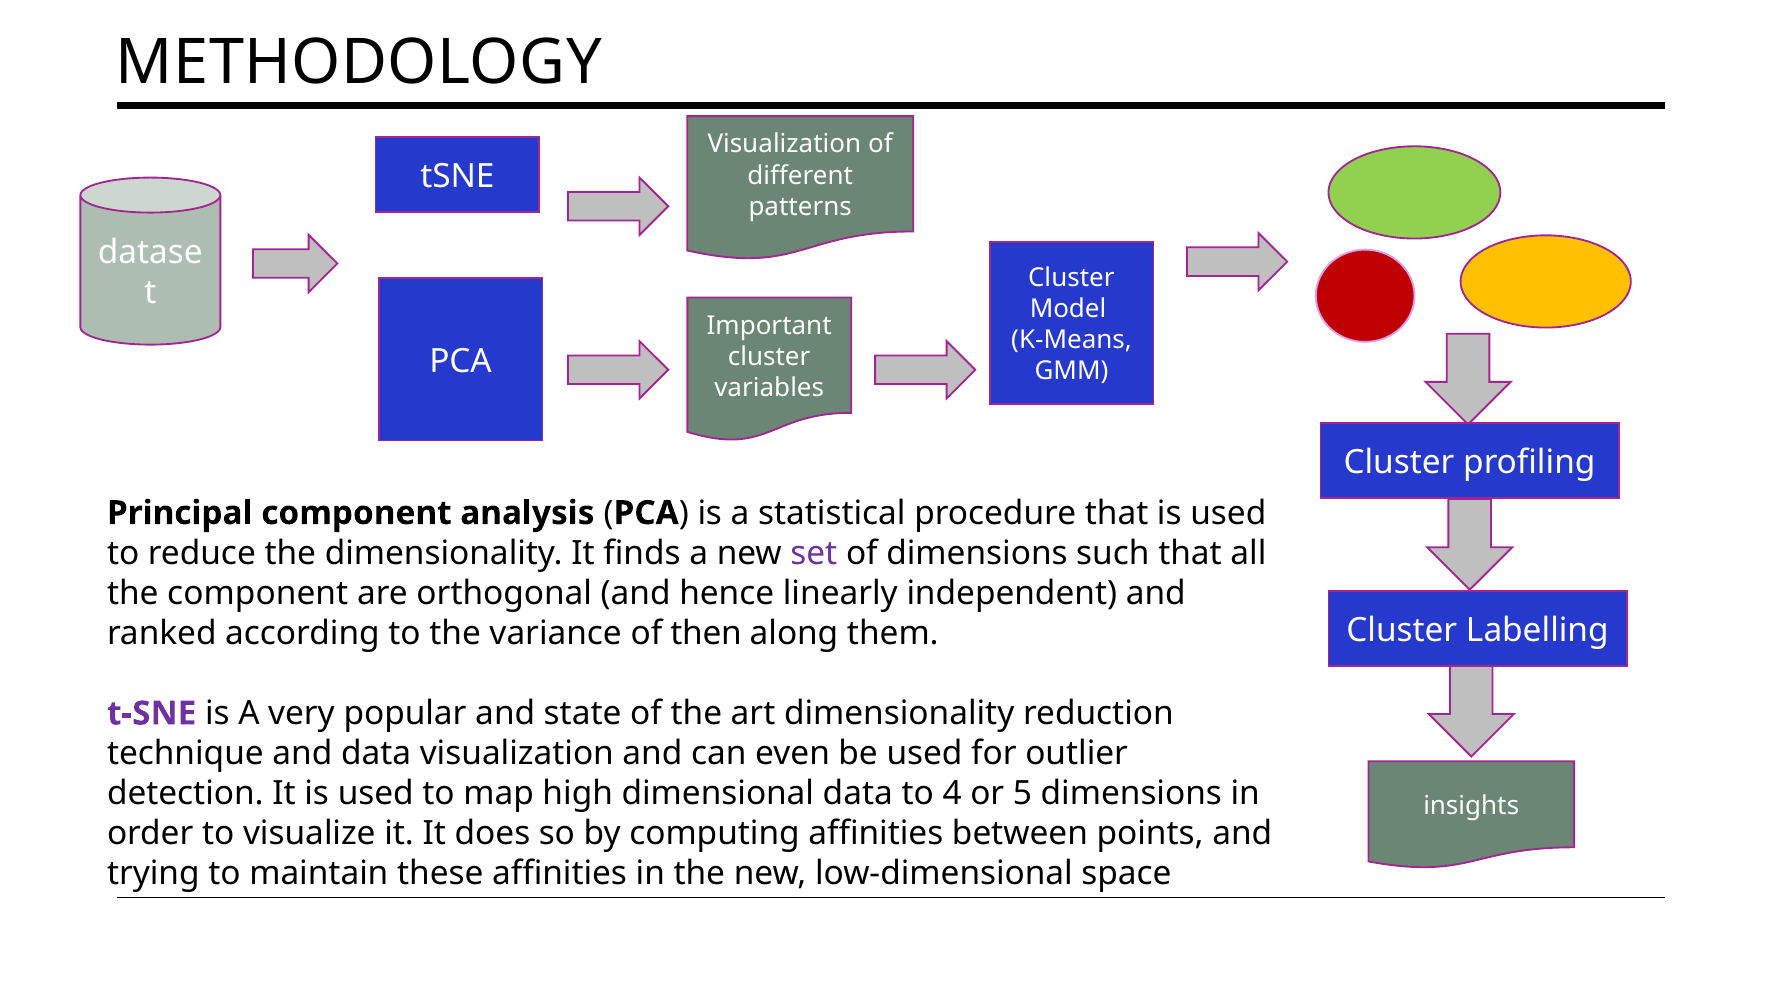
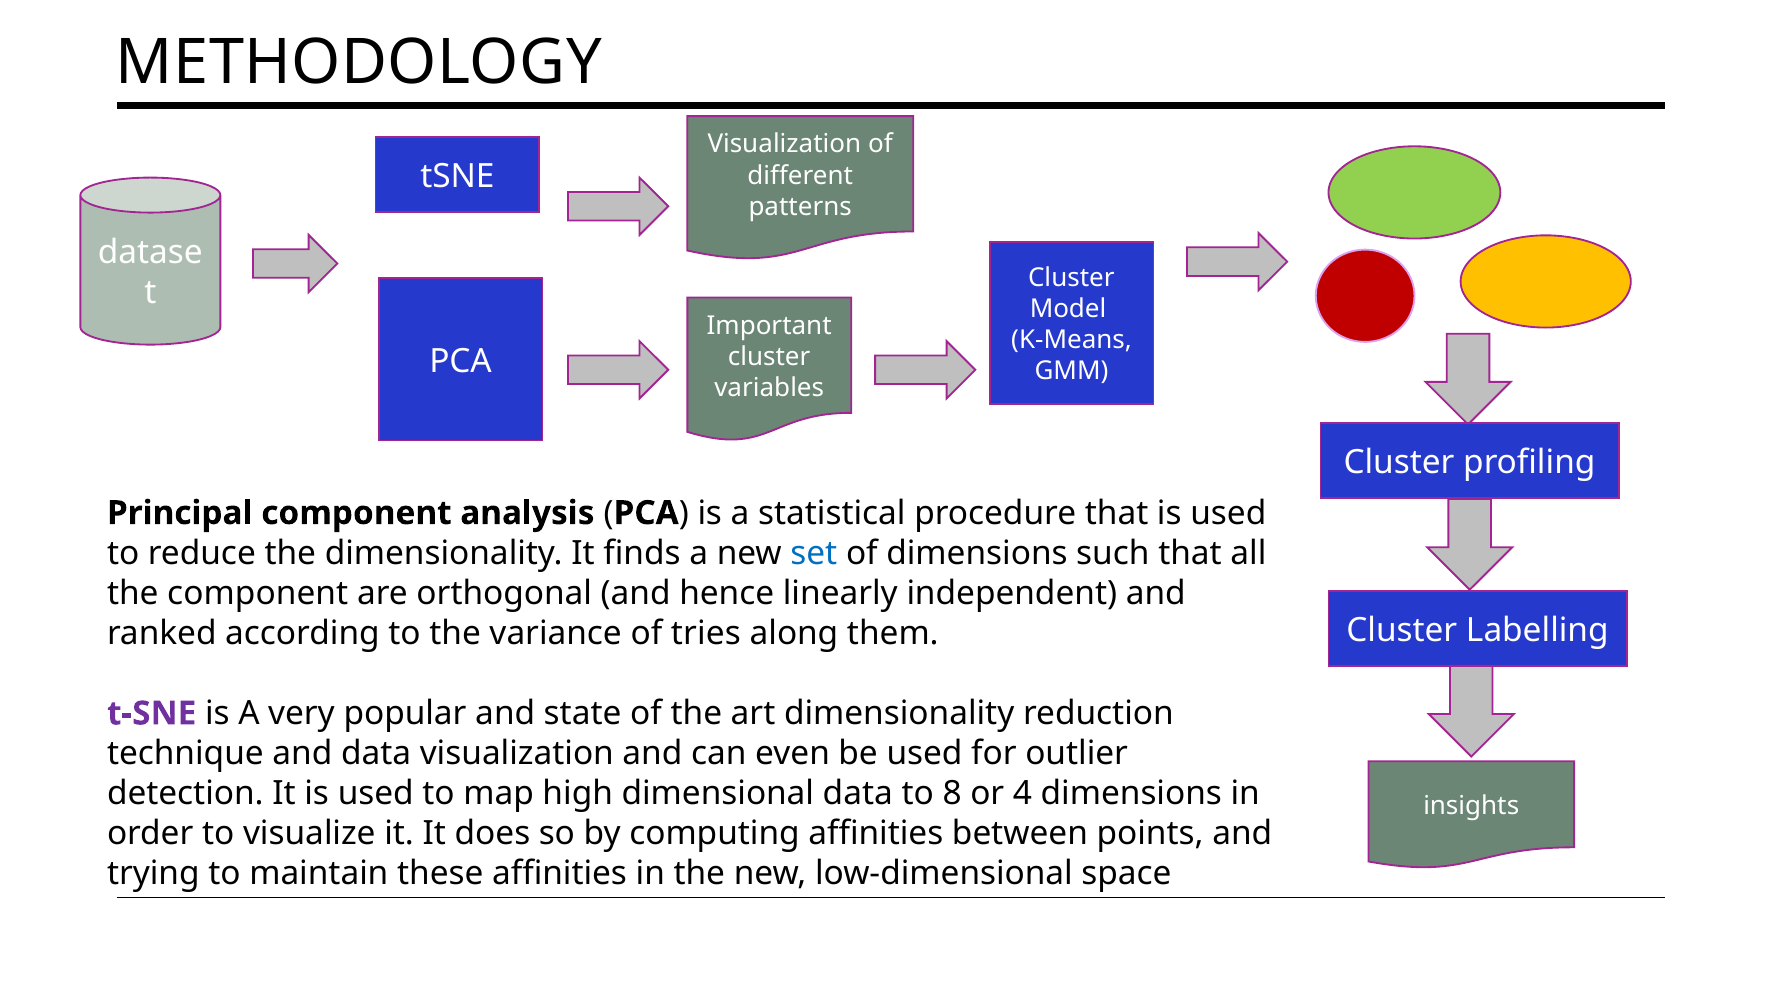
set colour: purple -> blue (814, 553)
then: then -> tries (706, 634)
4: 4 -> 8 (952, 794)
5: 5 -> 4 (1022, 794)
